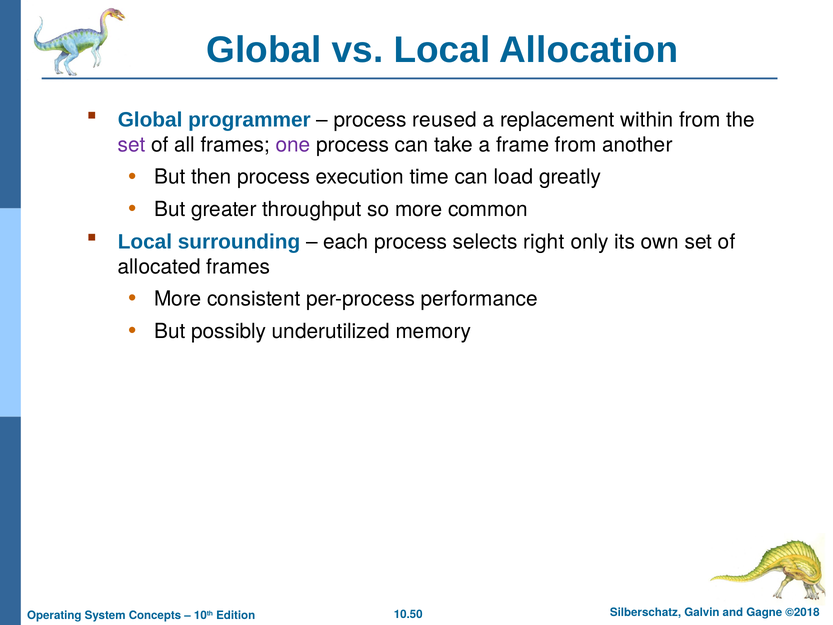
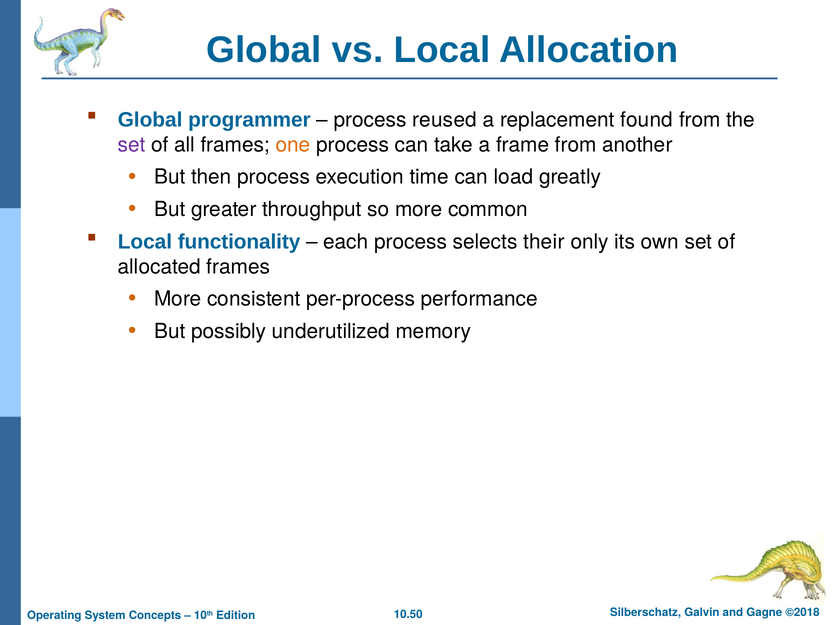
within: within -> found (647, 120)
one colour: purple -> orange (293, 145)
surrounding: surrounding -> functionality (239, 242)
right: right -> their (544, 242)
